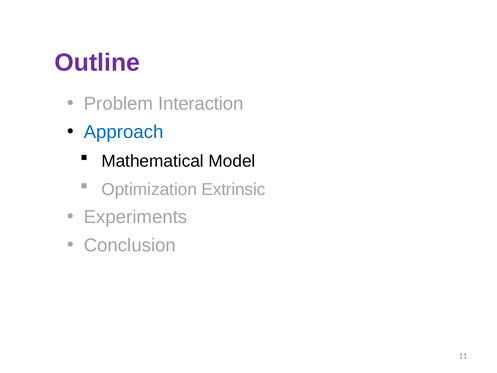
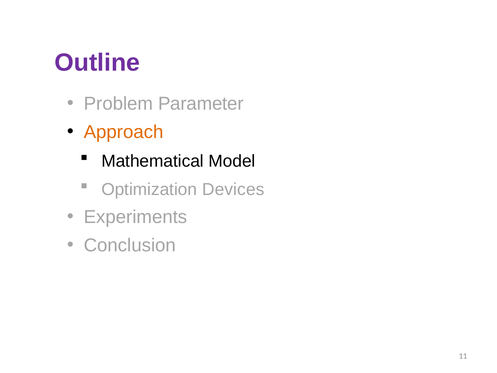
Interaction: Interaction -> Parameter (201, 104)
Approach colour: blue -> orange (124, 132)
Extrinsic: Extrinsic -> Devices (233, 189)
